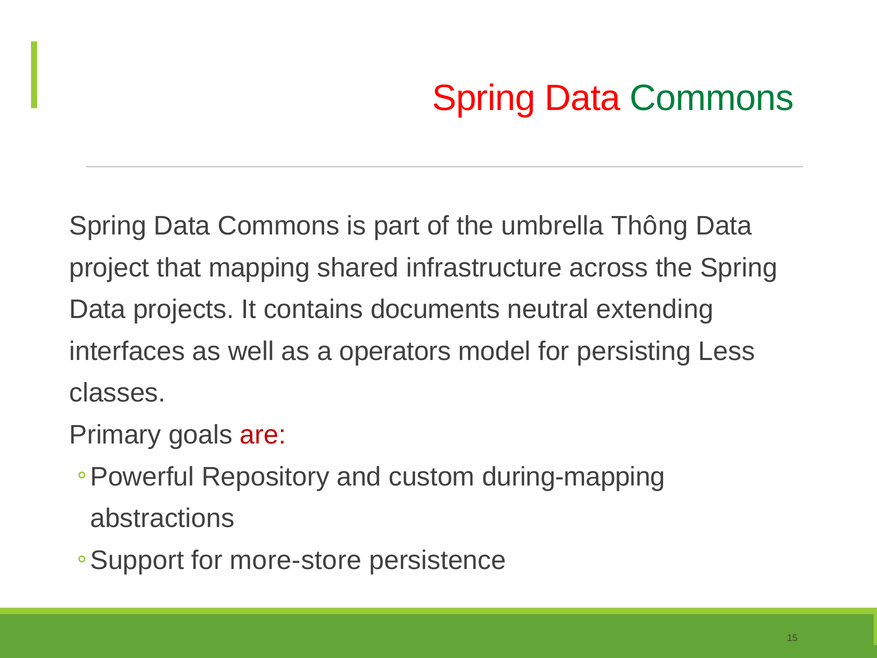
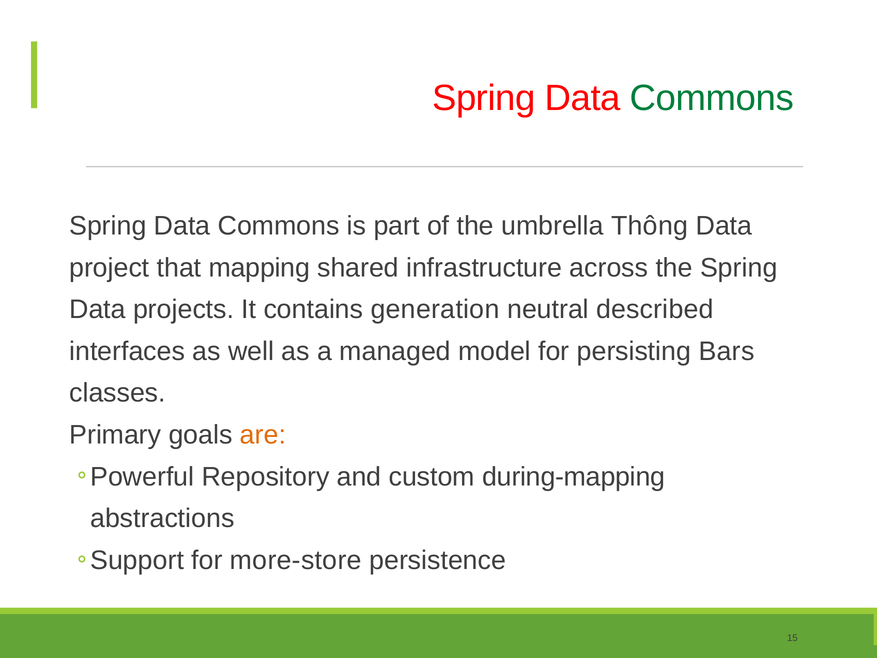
documents: documents -> generation (435, 309)
extending: extending -> described (655, 309)
operators: operators -> managed (395, 351)
Less: Less -> Bars (727, 351)
are colour: red -> orange (263, 435)
